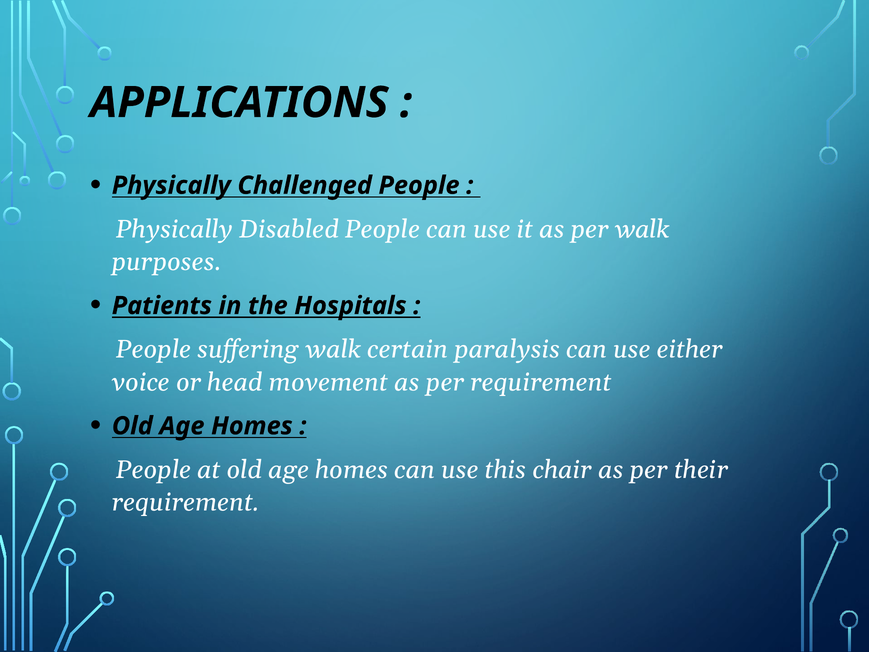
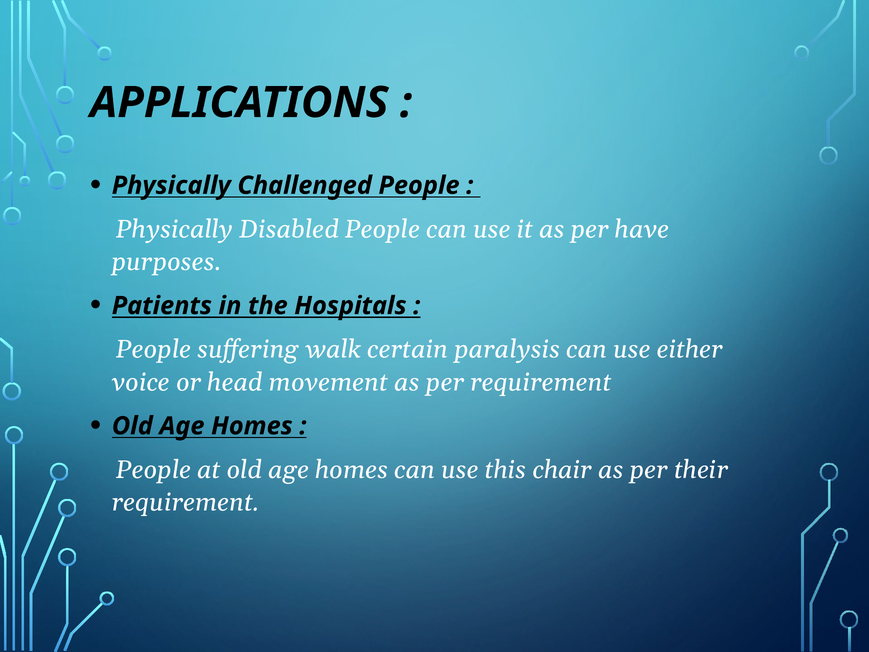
per walk: walk -> have (642, 229)
